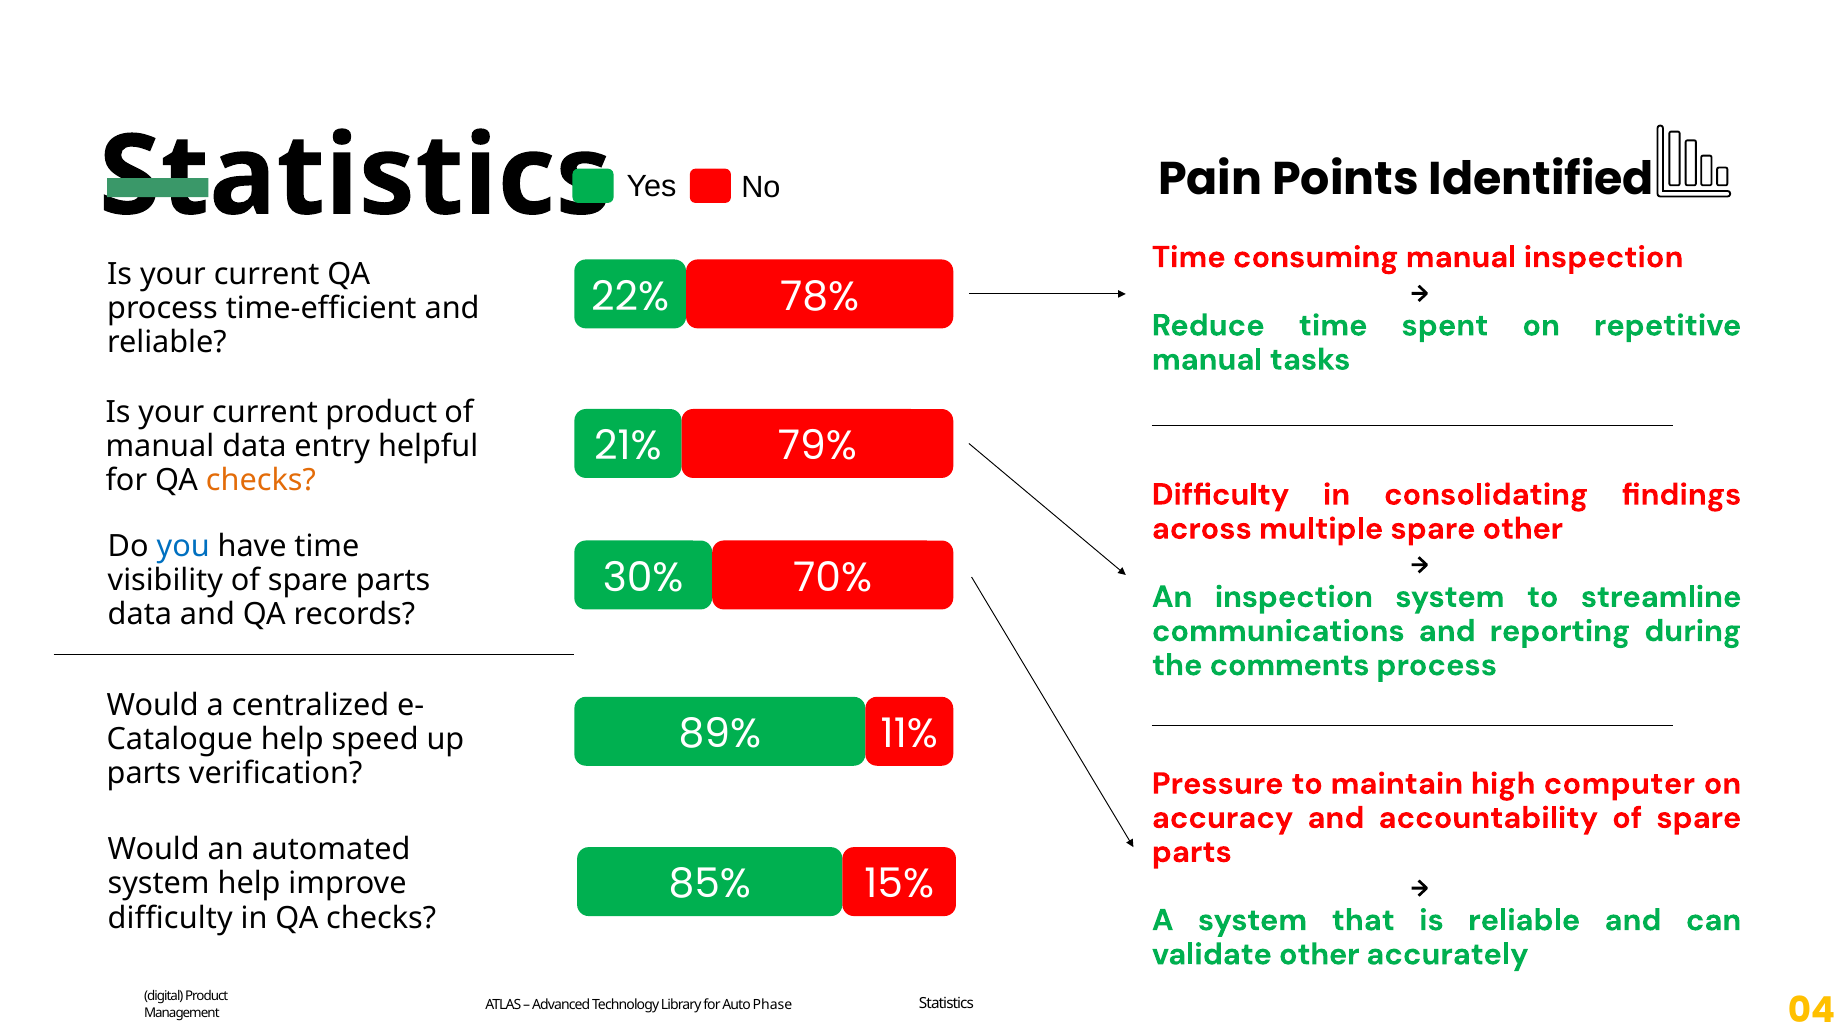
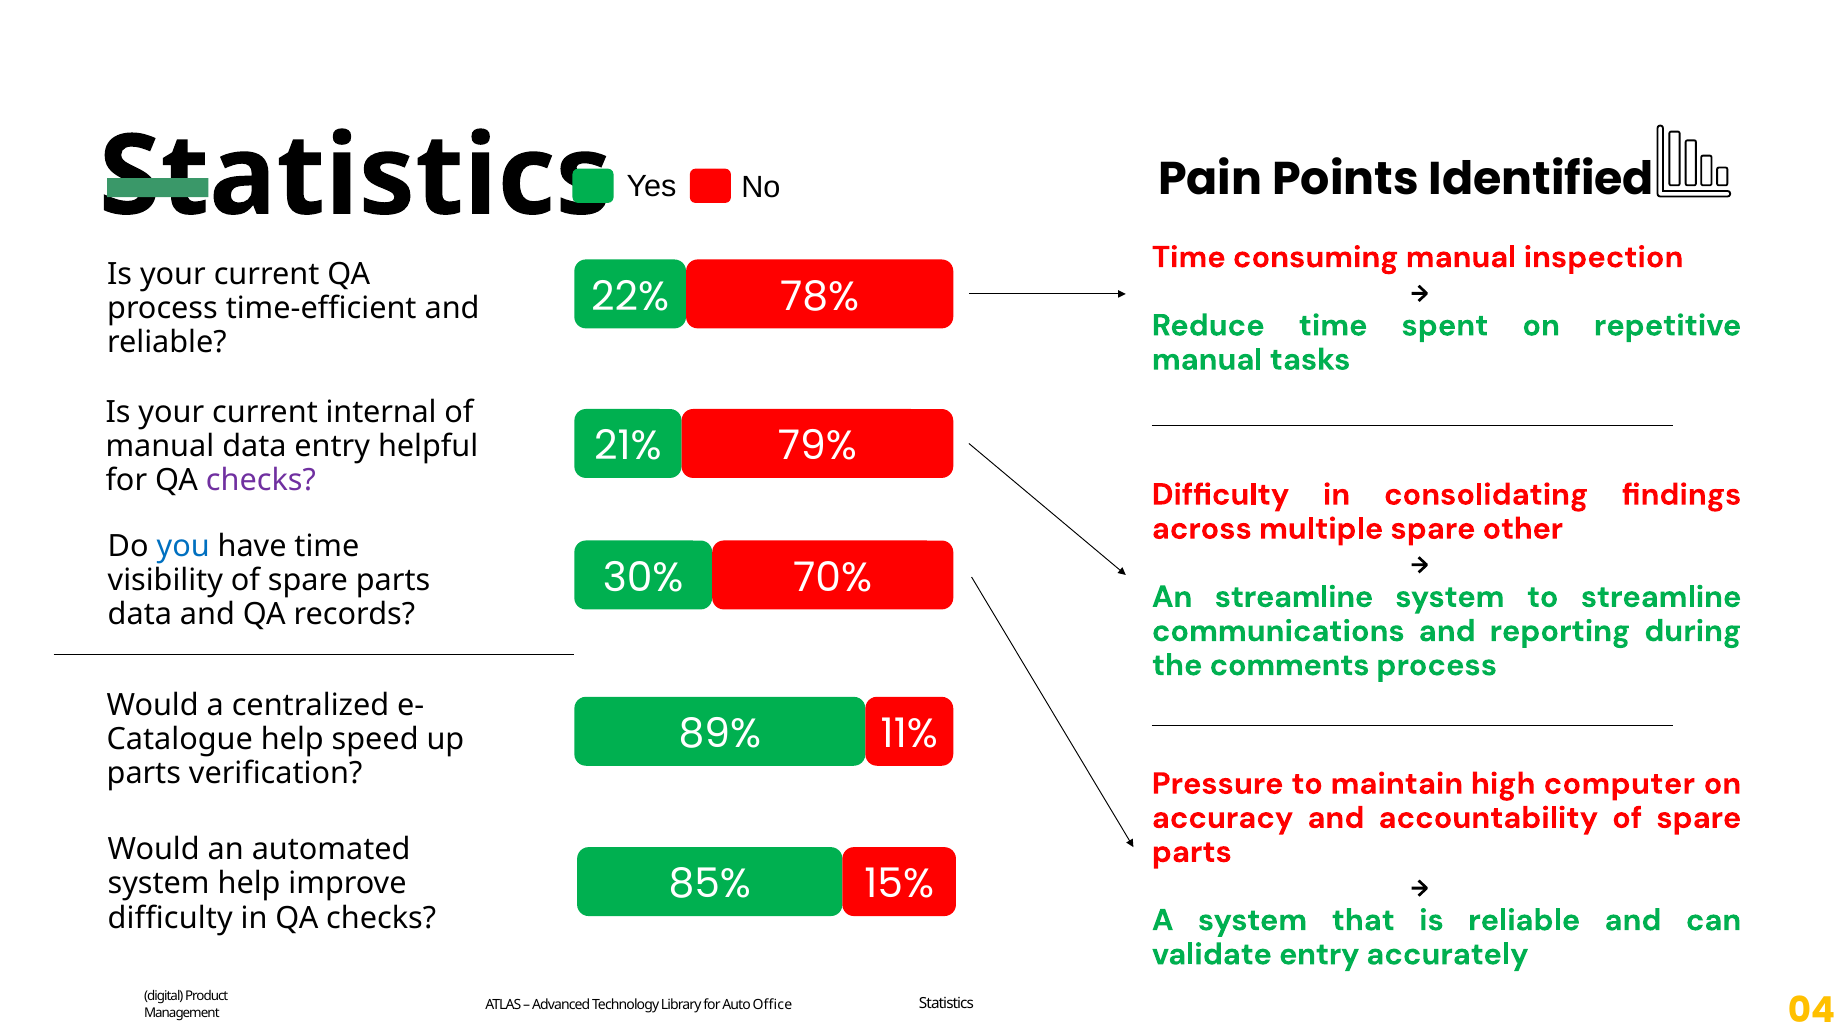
current product: product -> internal (381, 412)
checks colour: orange -> purple (261, 481)
An inspection: inspection -> streamline (1294, 597)
validate other: other -> entry (1319, 954)
Phase: Phase -> Office (772, 1004)
